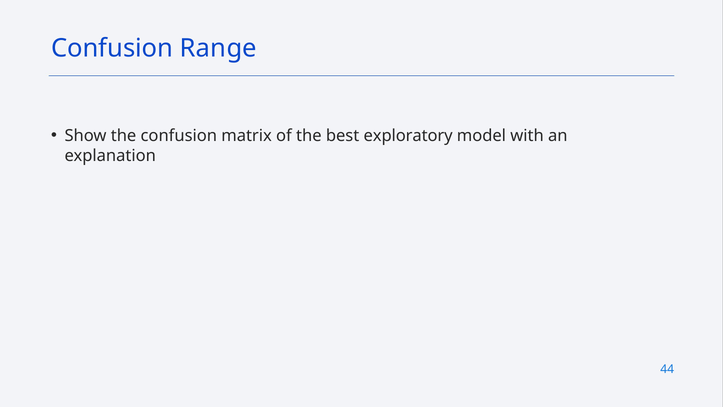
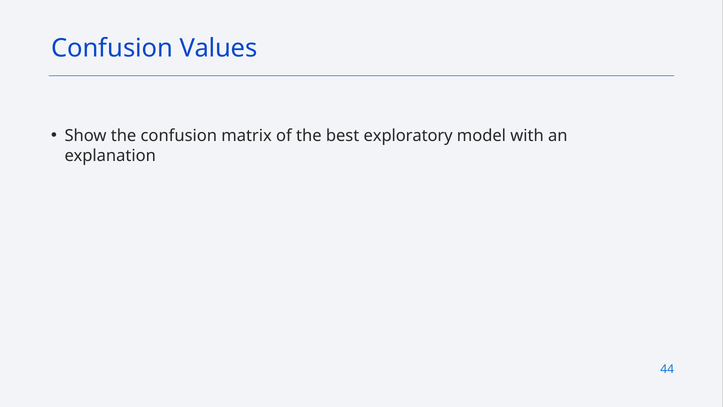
Range: Range -> Values (219, 48)
